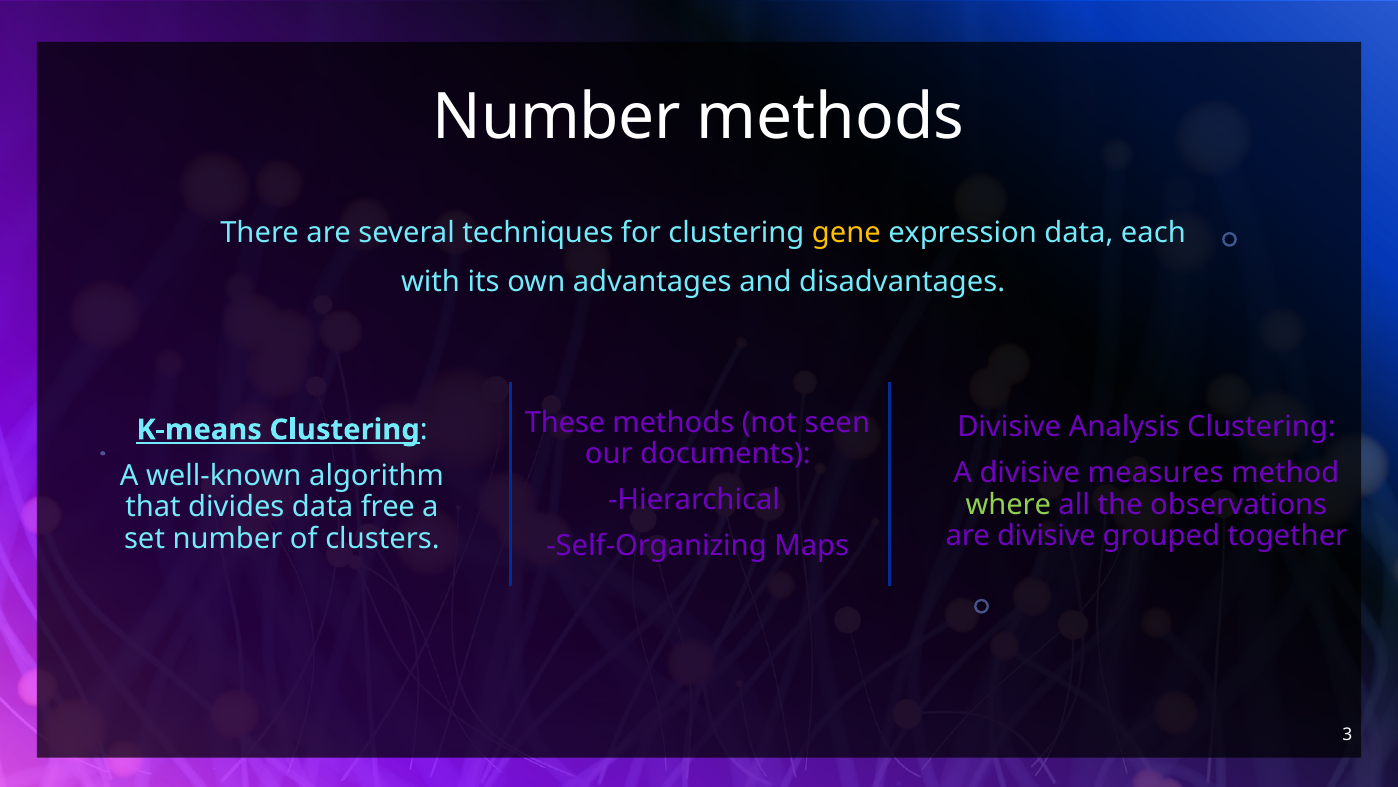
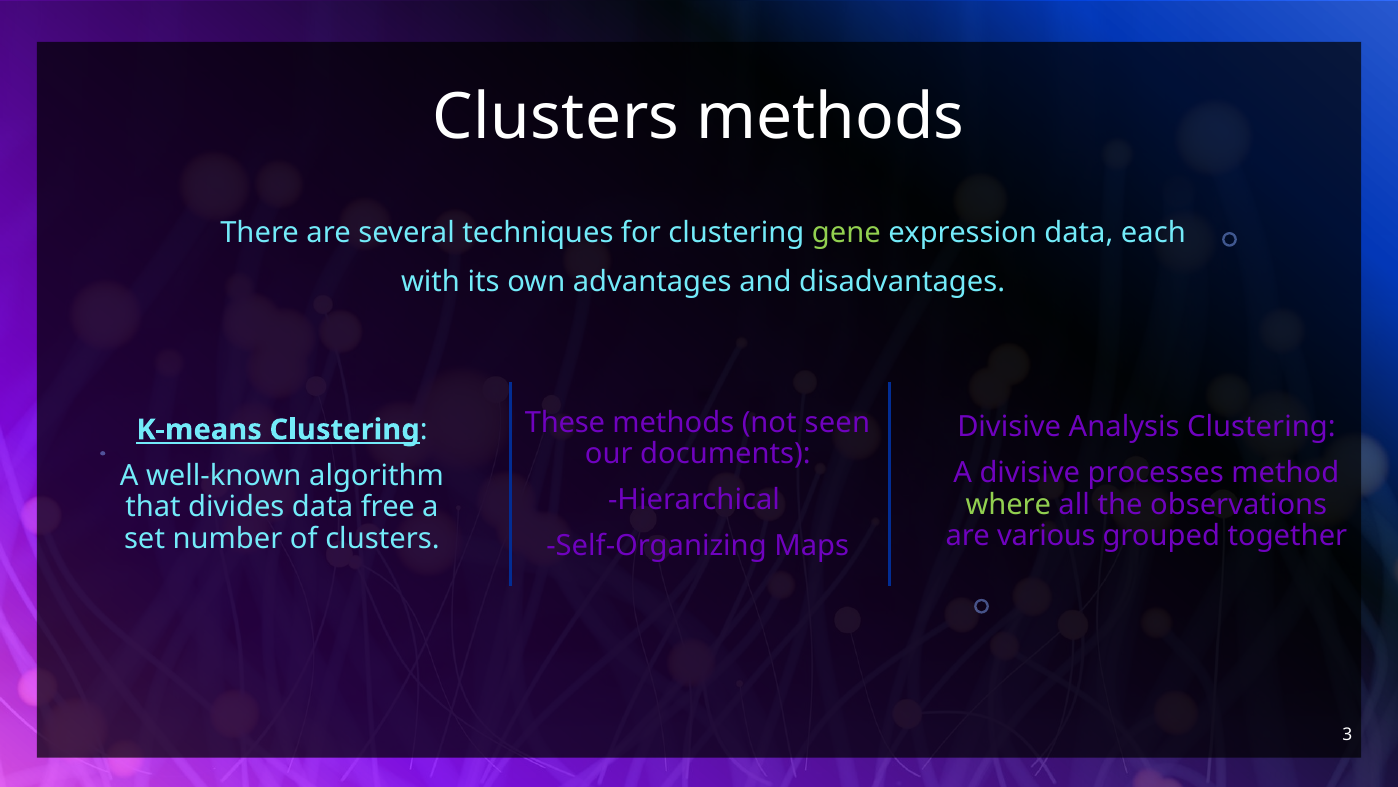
Number: Number -> Clusters (556, 117)
gene colour: yellow -> light green (846, 233)
measures: measures -> processes (1156, 473)
are divisive: divisive -> various (1046, 536)
